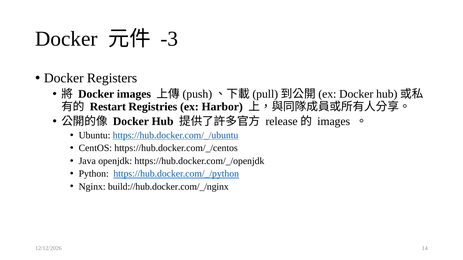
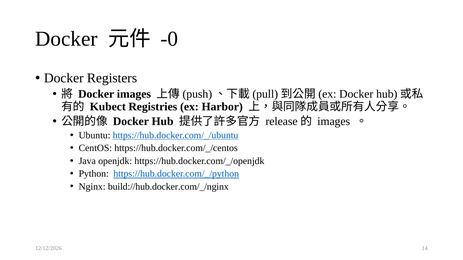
-3: -3 -> -0 (169, 39)
Restart: Restart -> Kubect (108, 107)
